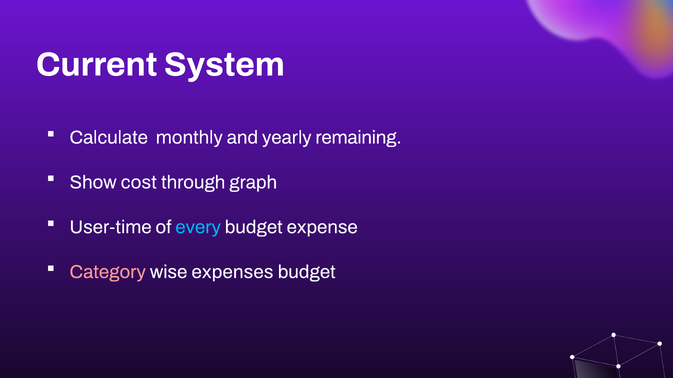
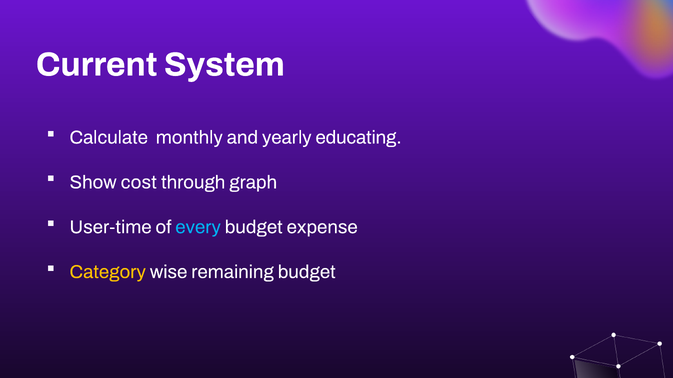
remaining: remaining -> educating (358, 138)
Category colour: pink -> yellow (108, 272)
expenses: expenses -> remaining (233, 272)
